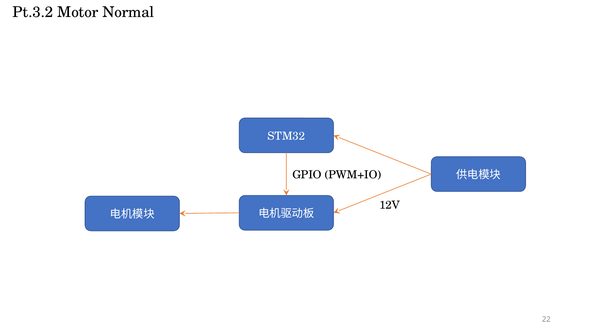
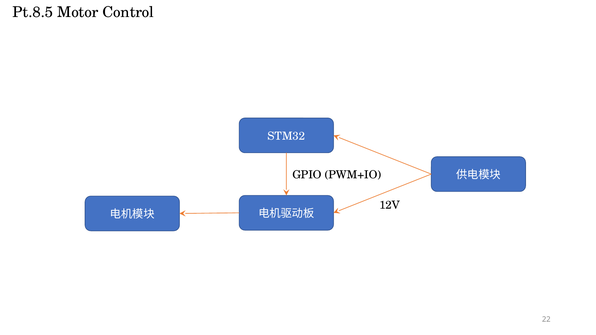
Pt.3.2: Pt.3.2 -> Pt.8.5 (33, 12)
Normal: Normal -> Control (128, 12)
